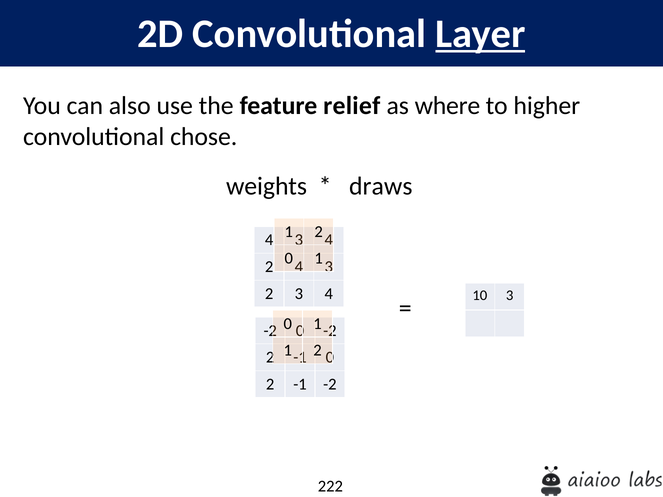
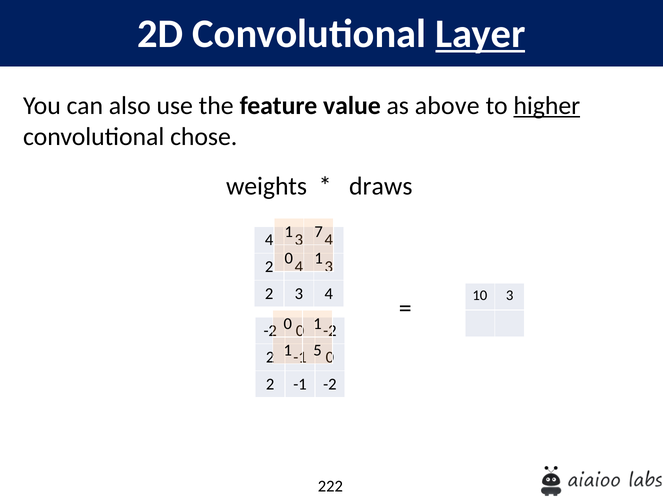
relief: relief -> value (352, 106)
where: where -> above (447, 106)
higher underline: none -> present (547, 106)
2: 2 -> 7 (319, 232)
2: 2 -> 5 (318, 351)
